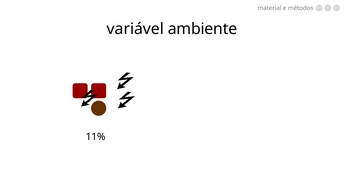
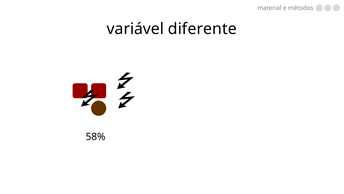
ambiente: ambiente -> diferente (202, 29)
11%: 11% -> 58% (96, 136)
